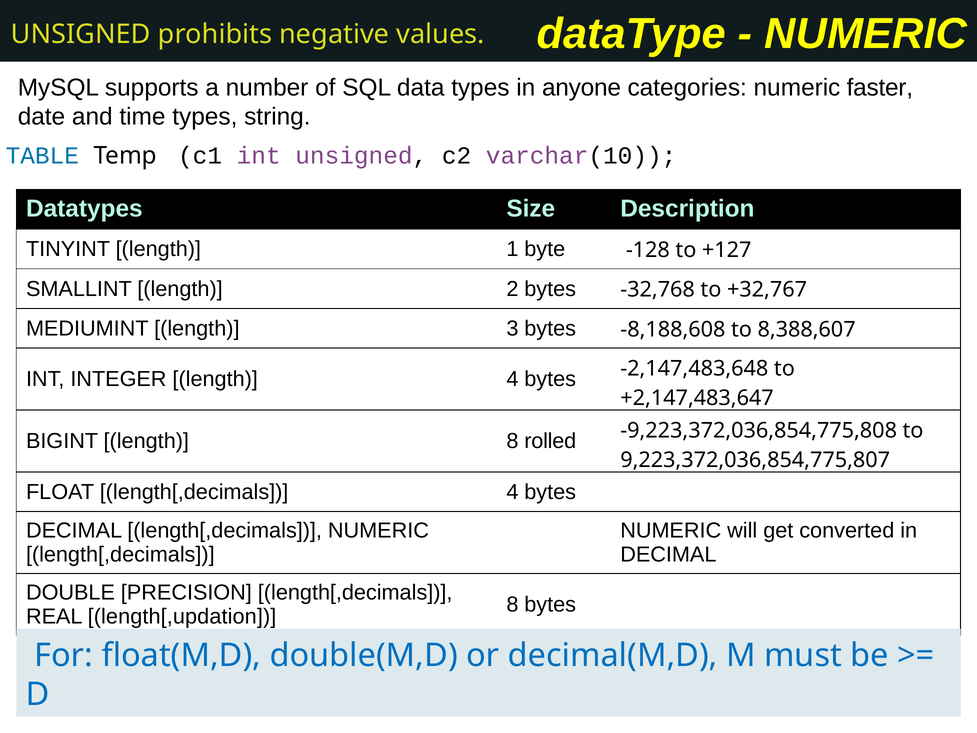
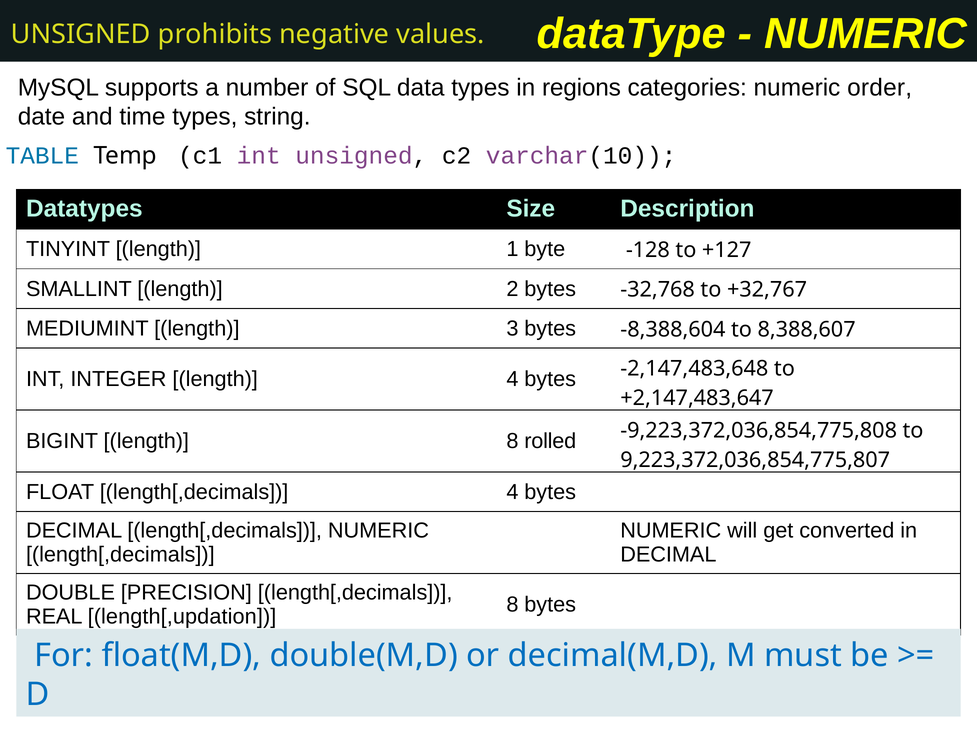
anyone: anyone -> regions (581, 87)
faster: faster -> order (880, 87)
-8,188,608: -8,188,608 -> -8,388,604 (673, 329)
